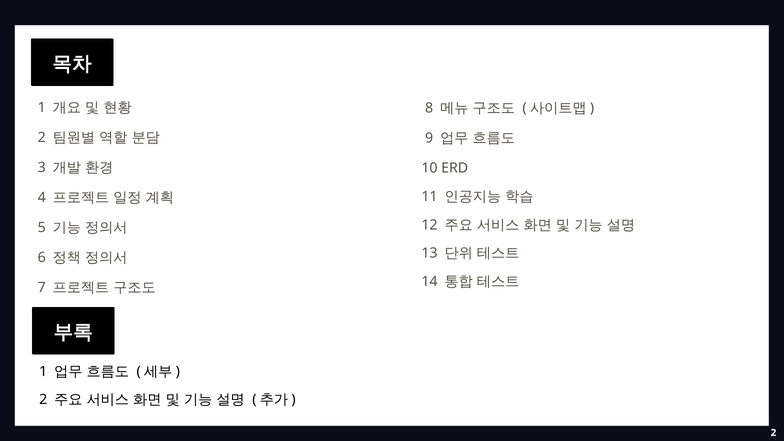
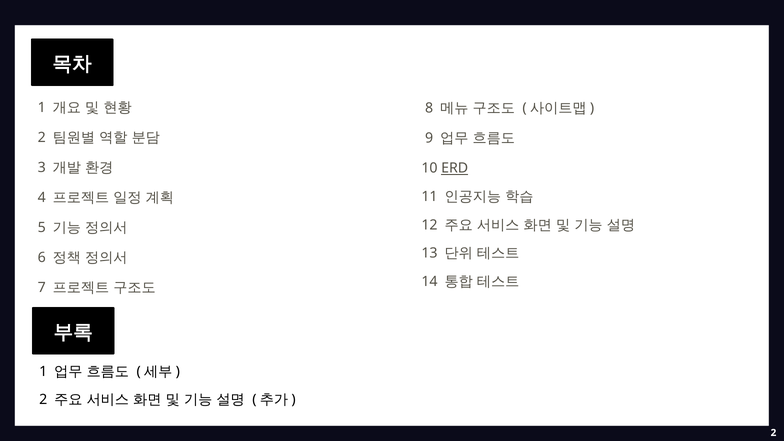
ERD underline: none -> present (455, 168)
